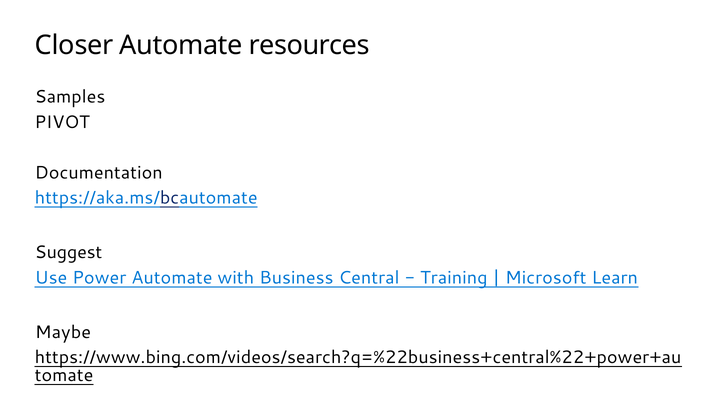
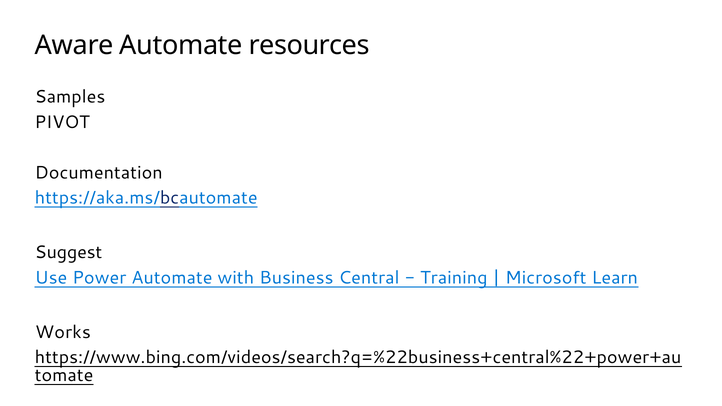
Closer: Closer -> Aware (74, 45)
Maybe: Maybe -> Works (63, 332)
